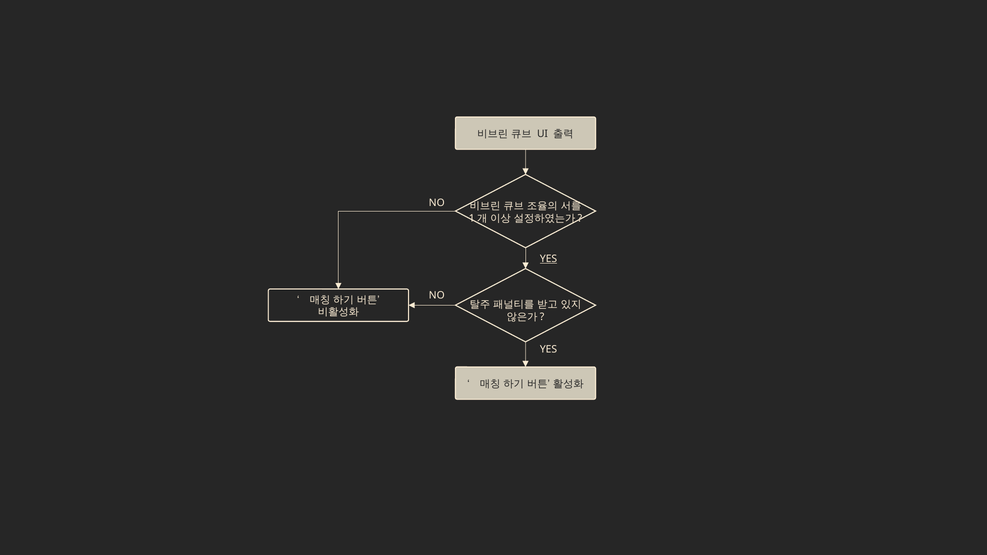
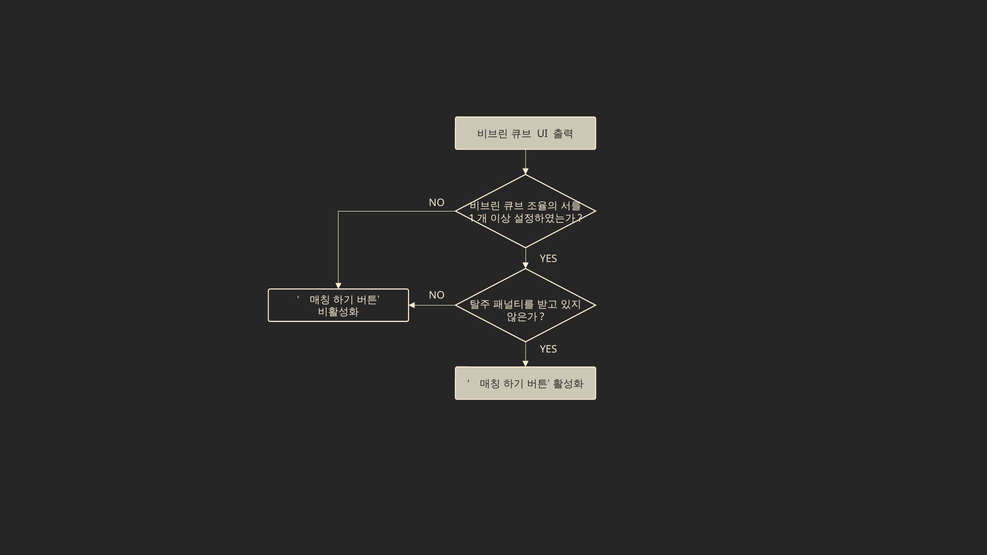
YES underline: present -> none (549, 259)
